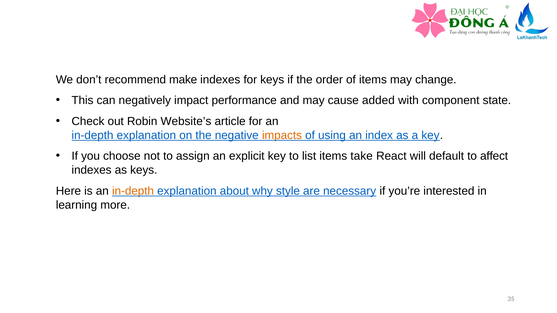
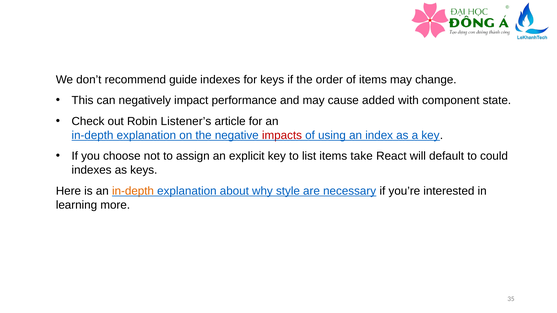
make: make -> guide (183, 80)
Website’s: Website’s -> Listener’s (186, 121)
impacts colour: orange -> red (282, 135)
affect: affect -> could (494, 156)
